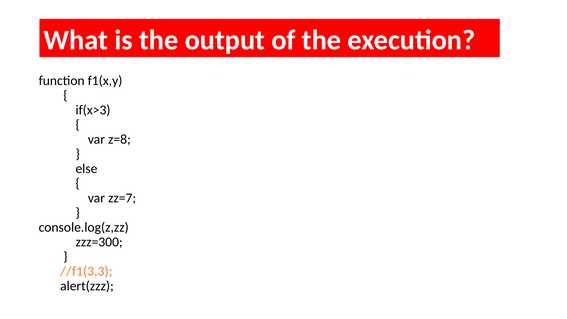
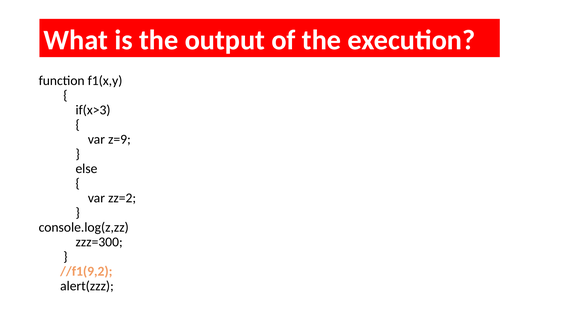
z=8: z=8 -> z=9 (119, 139)
zz=7: zz=7 -> zz=2 (122, 198)
//f1(3,3: //f1(3,3 -> //f1(9,2 (86, 271)
